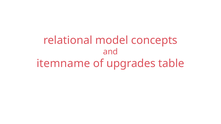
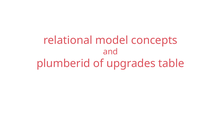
itemname: itemname -> plumberid (63, 64)
